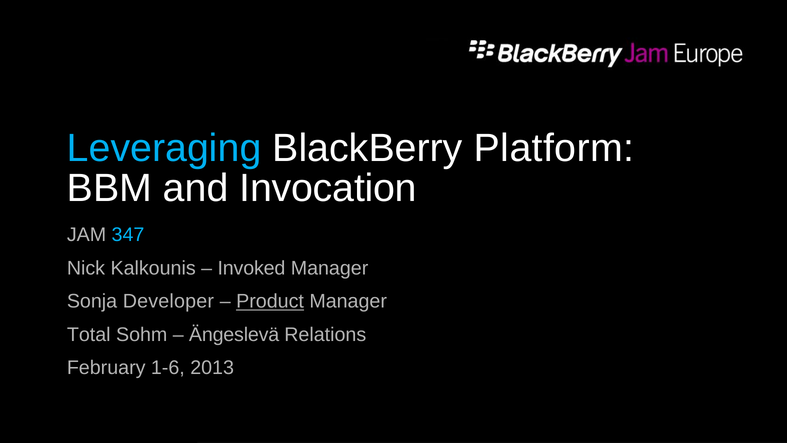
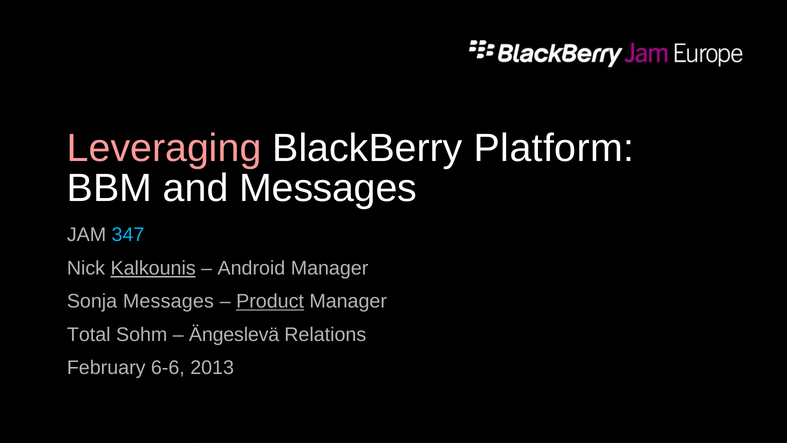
Leveraging colour: light blue -> pink (164, 148)
and Invocation: Invocation -> Messages (328, 188)
Kalkounis underline: none -> present (153, 268)
Invoked: Invoked -> Android (251, 268)
Sonja Developer: Developer -> Messages (168, 301)
1-6: 1-6 -> 6-6 (168, 368)
